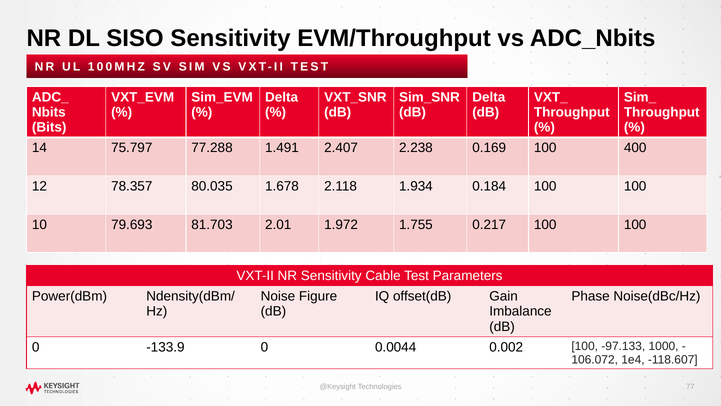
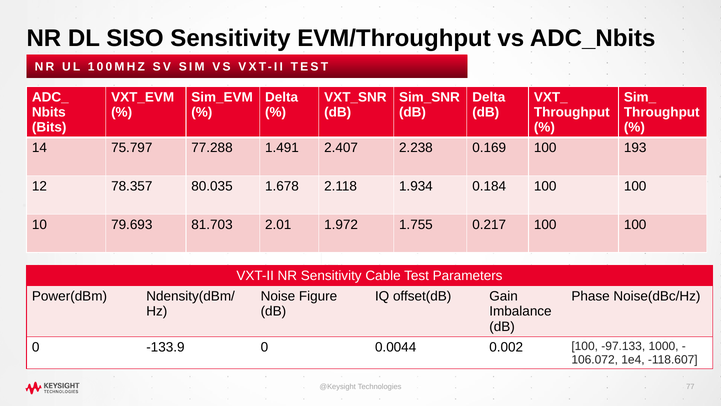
400: 400 -> 193 (635, 148)
